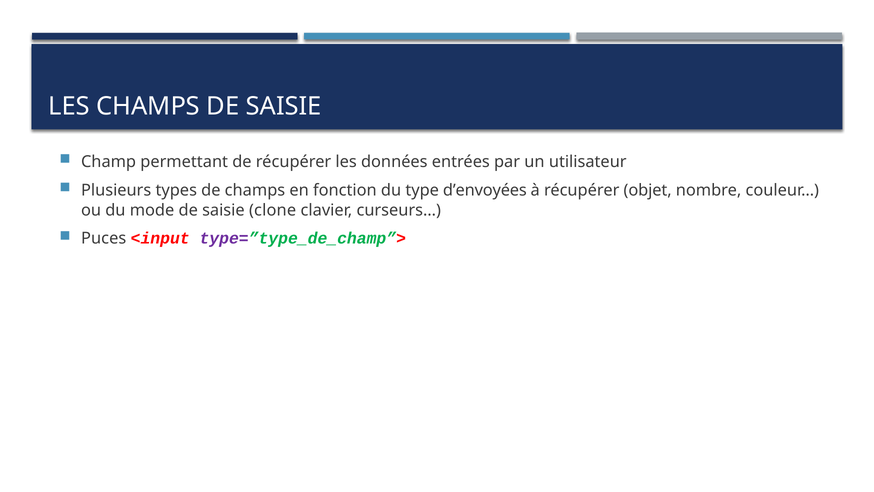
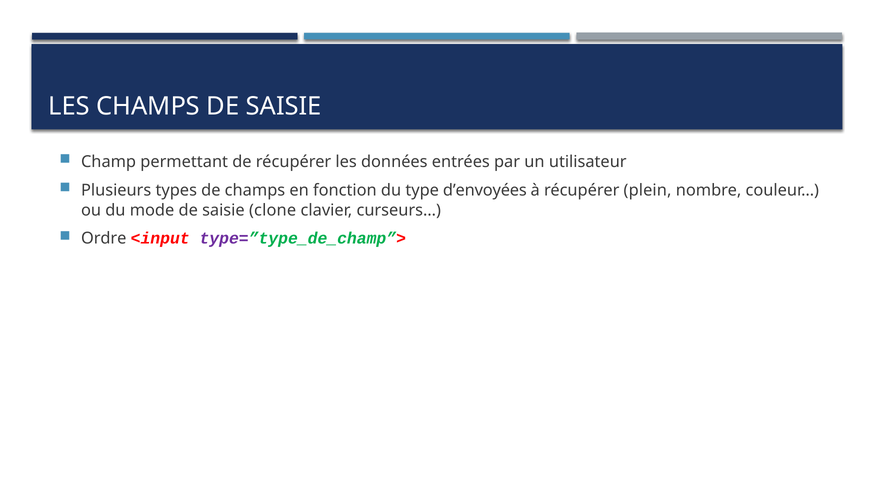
objet: objet -> plein (648, 190)
Puces: Puces -> Ordre (104, 238)
